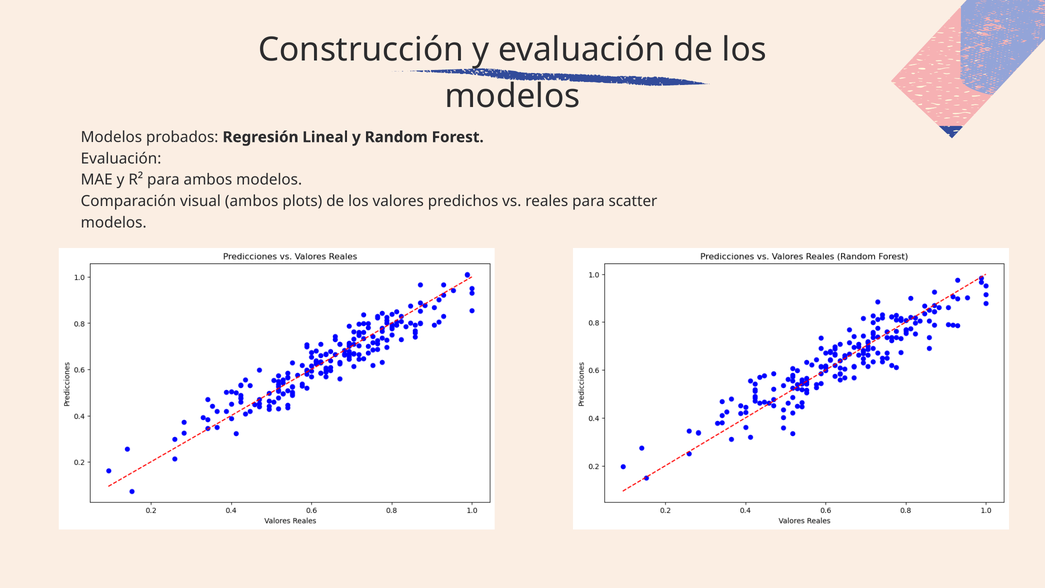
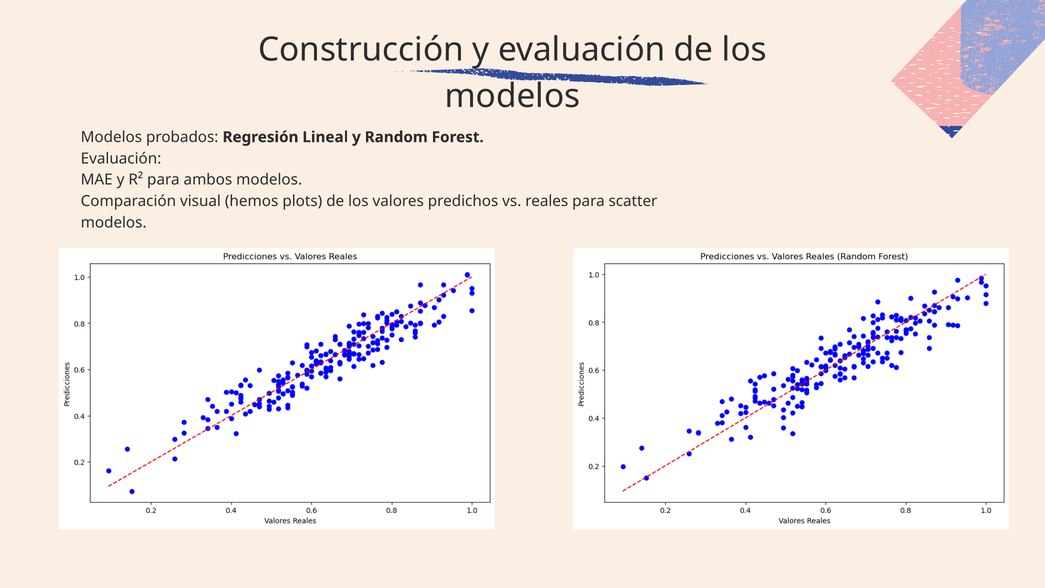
visual ambos: ambos -> hemos (252, 201)
